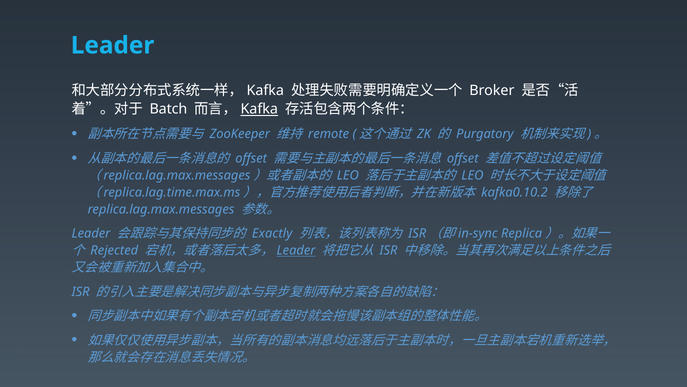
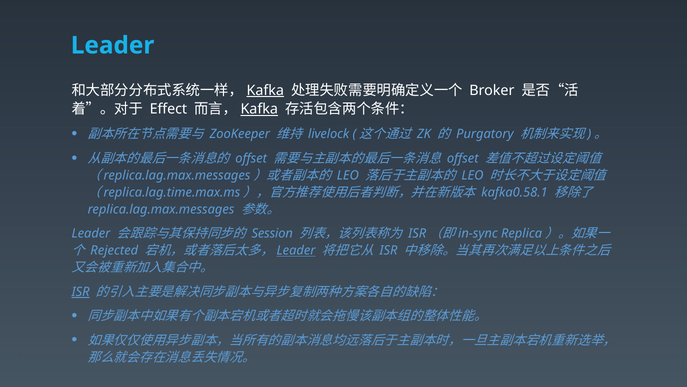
Kafka underline: none -> present (265, 90)
Batch: Batch -> Effect (168, 109)
remote: remote -> livelock (329, 134)
kafka0.10.2: kafka0.10.2 -> kafka0.58.1 (514, 192)
Exactly: Exactly -> Session (272, 233)
ISR underline: none -> present (81, 291)
